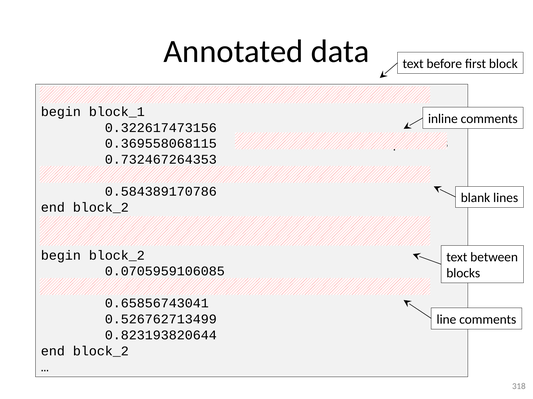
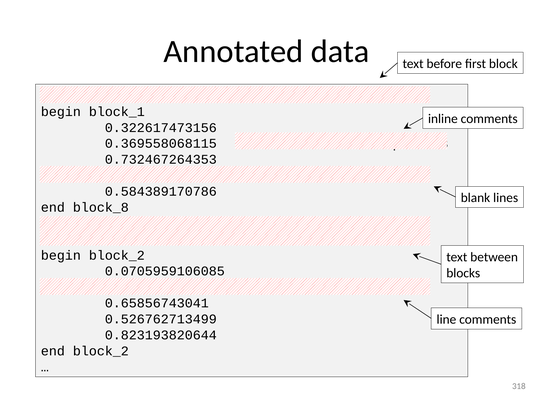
block_2: block_2 -> block_8 (101, 208)
